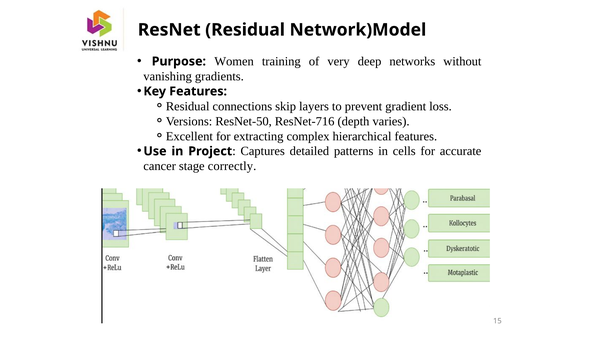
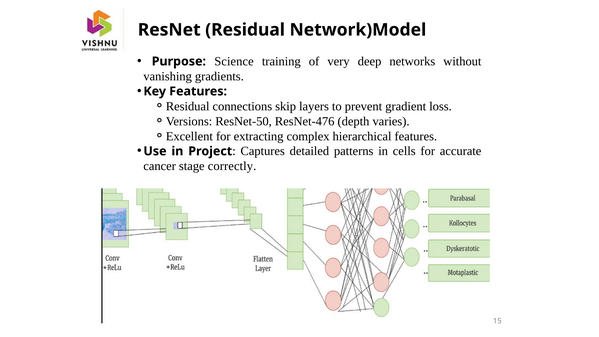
Women: Women -> Science (234, 61)
ResNet-716: ResNet-716 -> ResNet-476 (305, 121)
